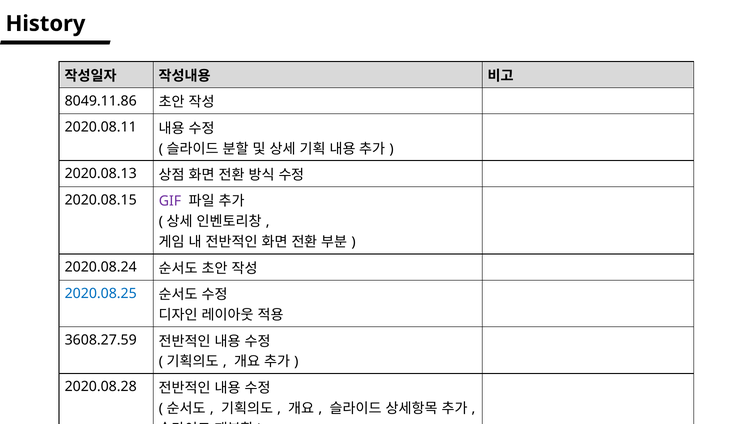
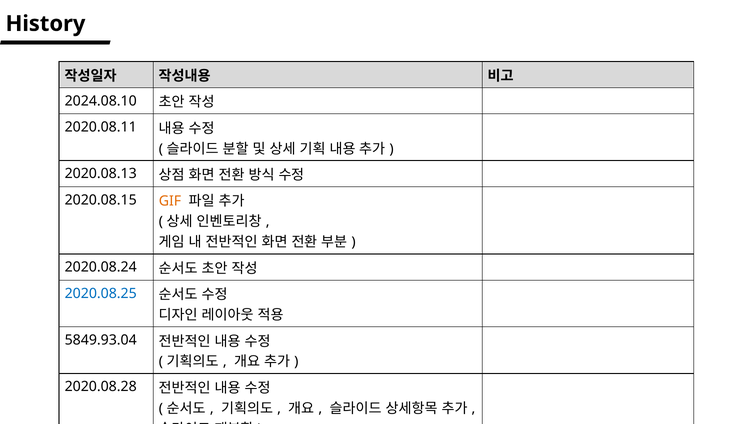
8049.11.86: 8049.11.86 -> 2024.08.10 (101, 101)
GIF colour: purple -> orange (170, 201)
3608.27.59: 3608.27.59 -> 5849.93.04 (101, 340)
